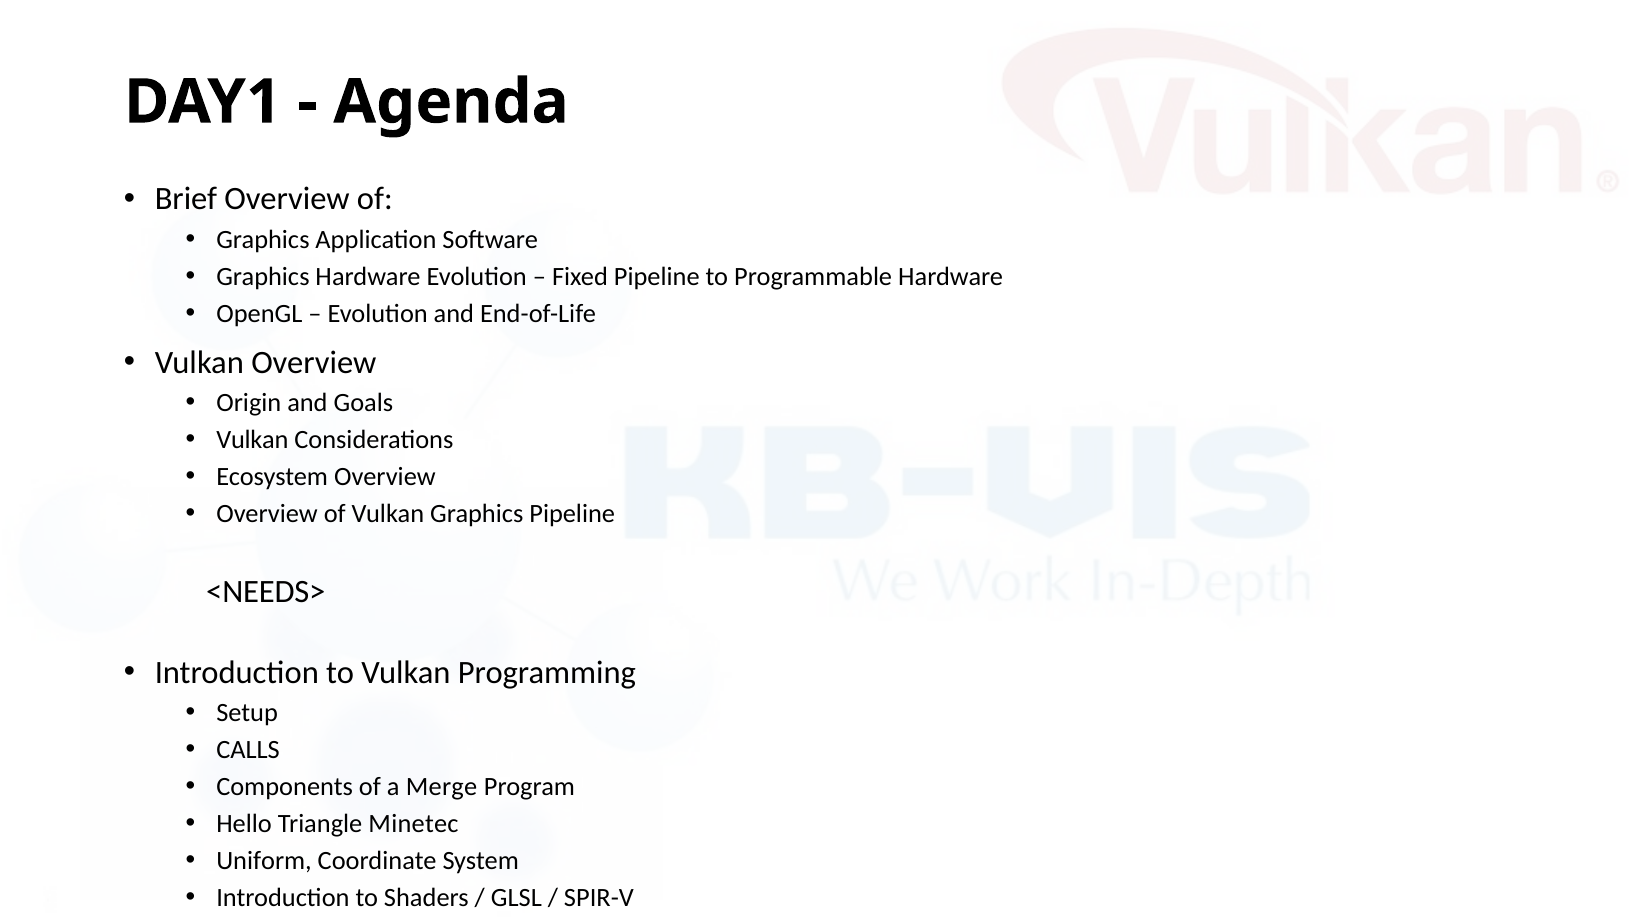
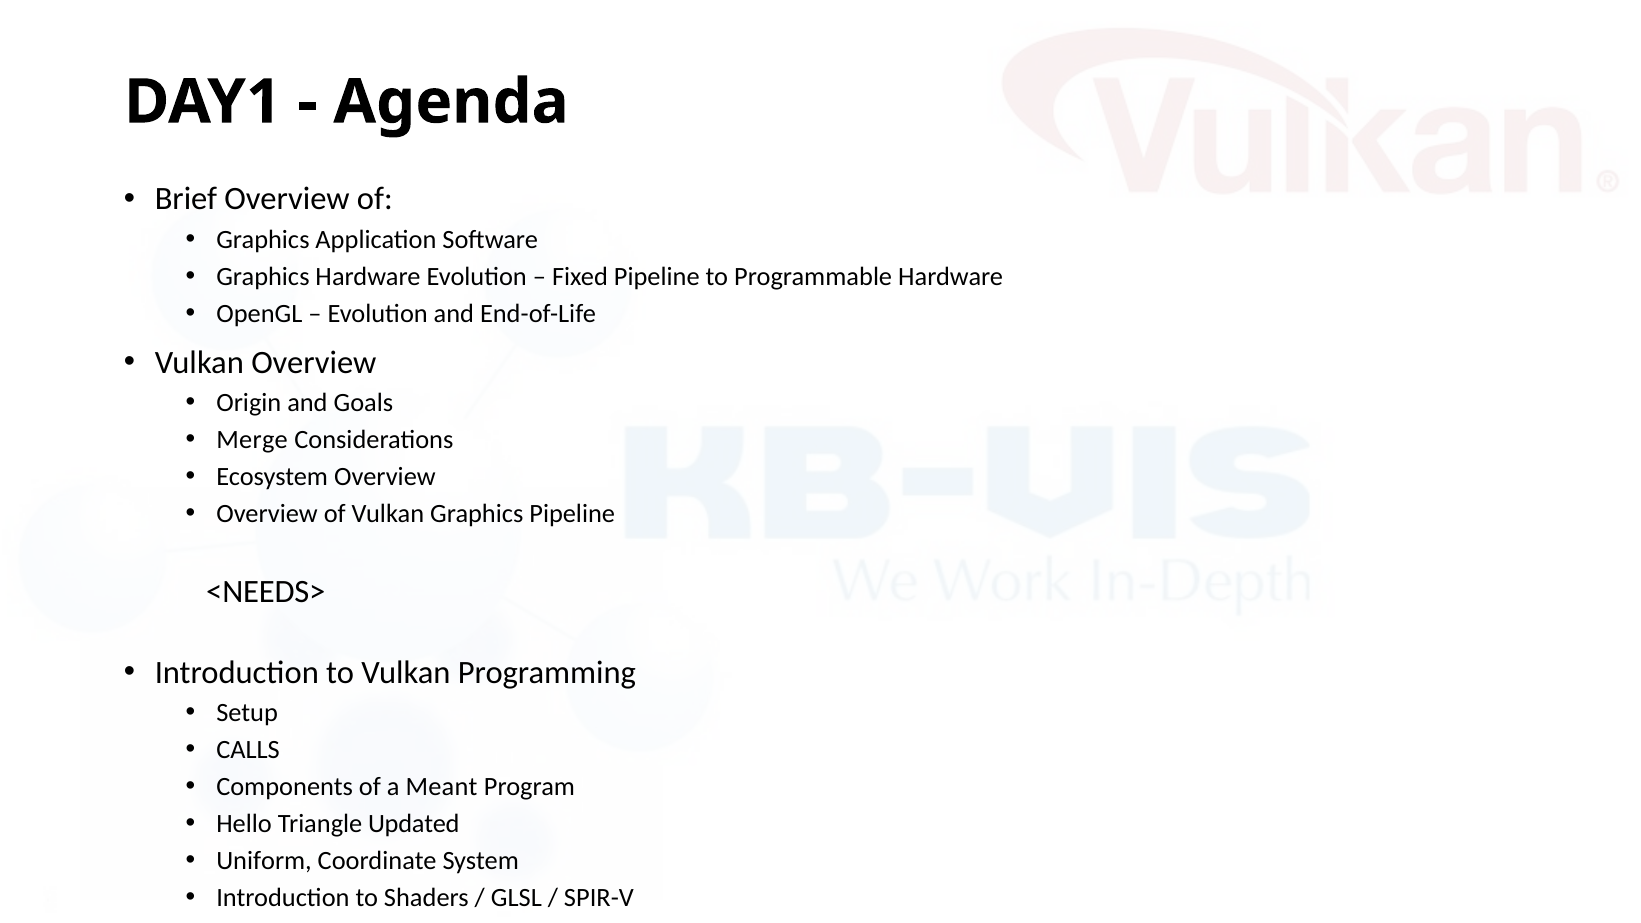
Vulkan: Vulkan -> Merge (252, 440)
Merge: Merge -> Meant (442, 787)
Minetec: Minetec -> Updated (414, 824)
